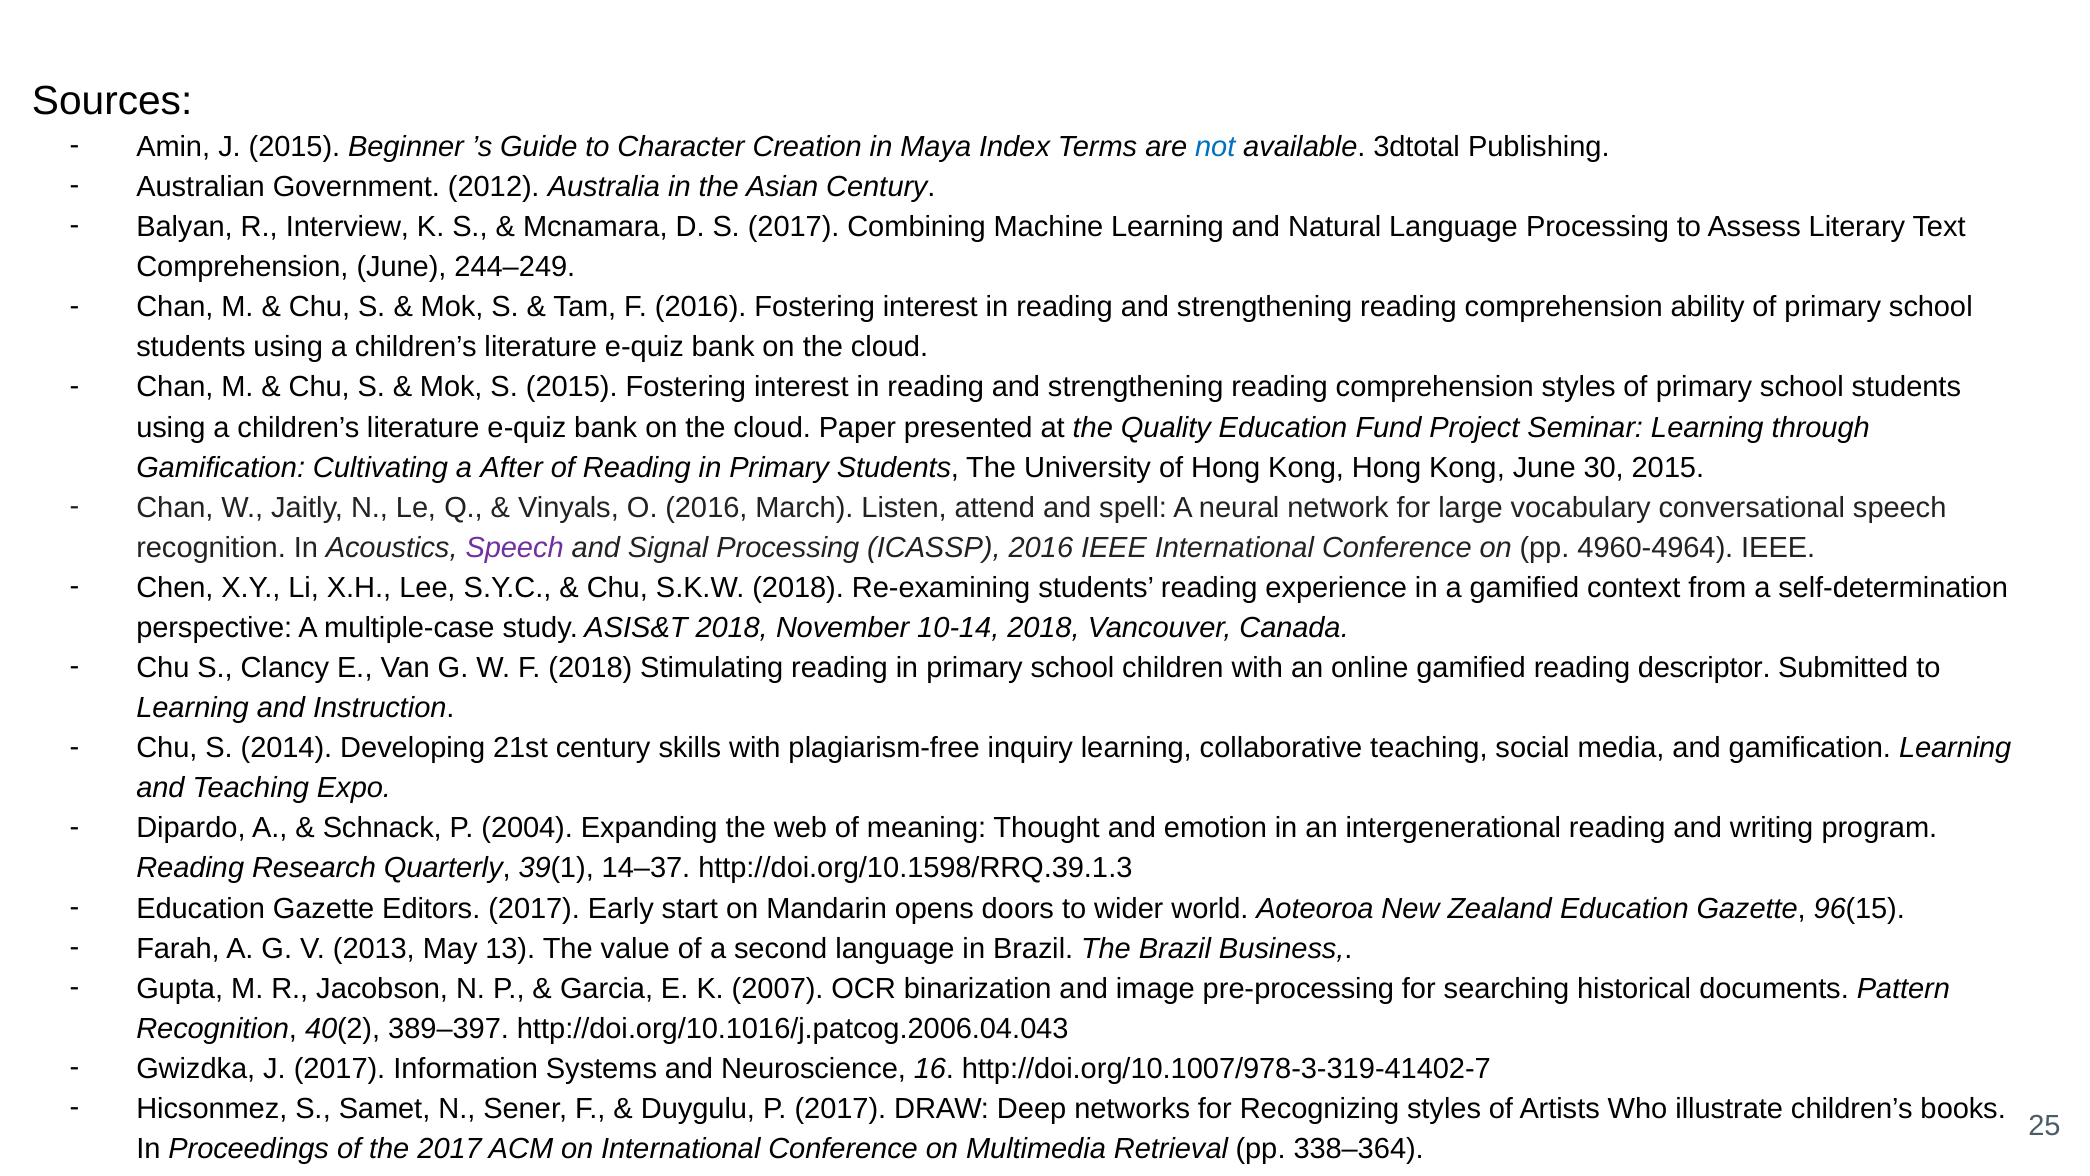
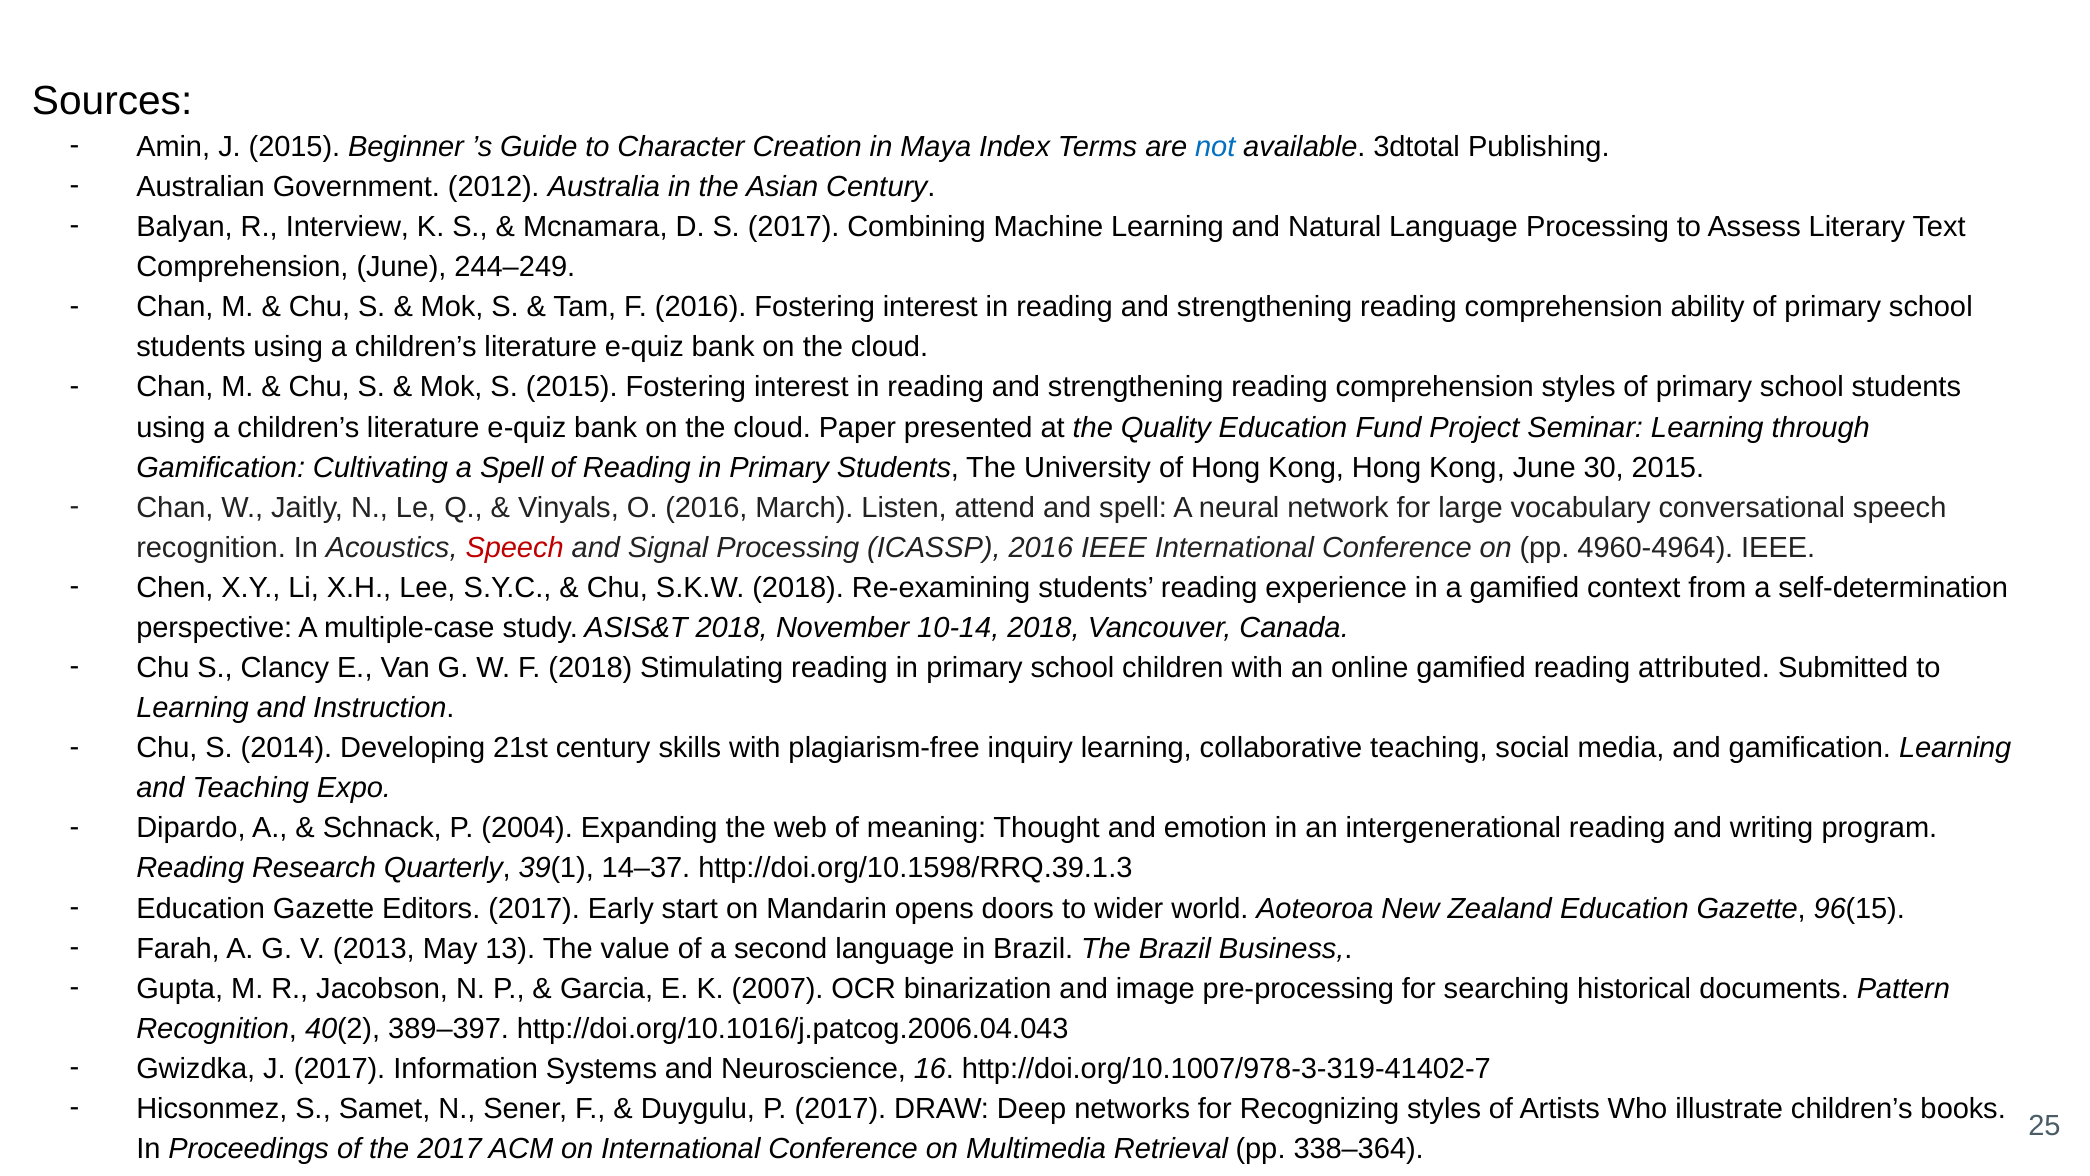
a After: After -> Spell (512, 467)
Speech colour: purple -> red (515, 548)
descriptor: descriptor -> attributed (1704, 668)
